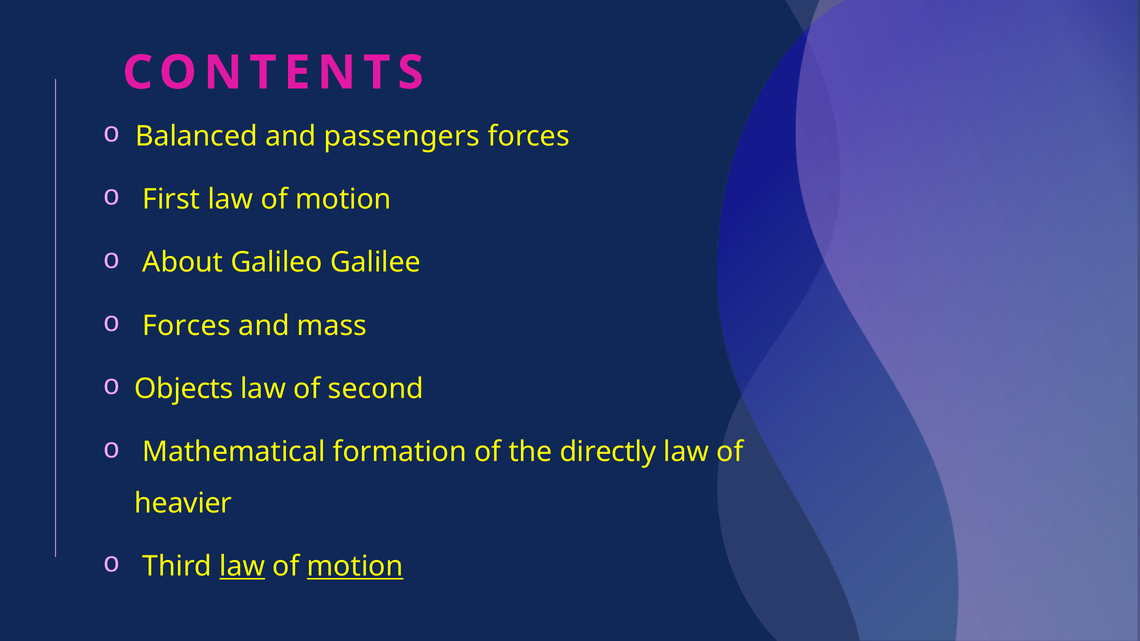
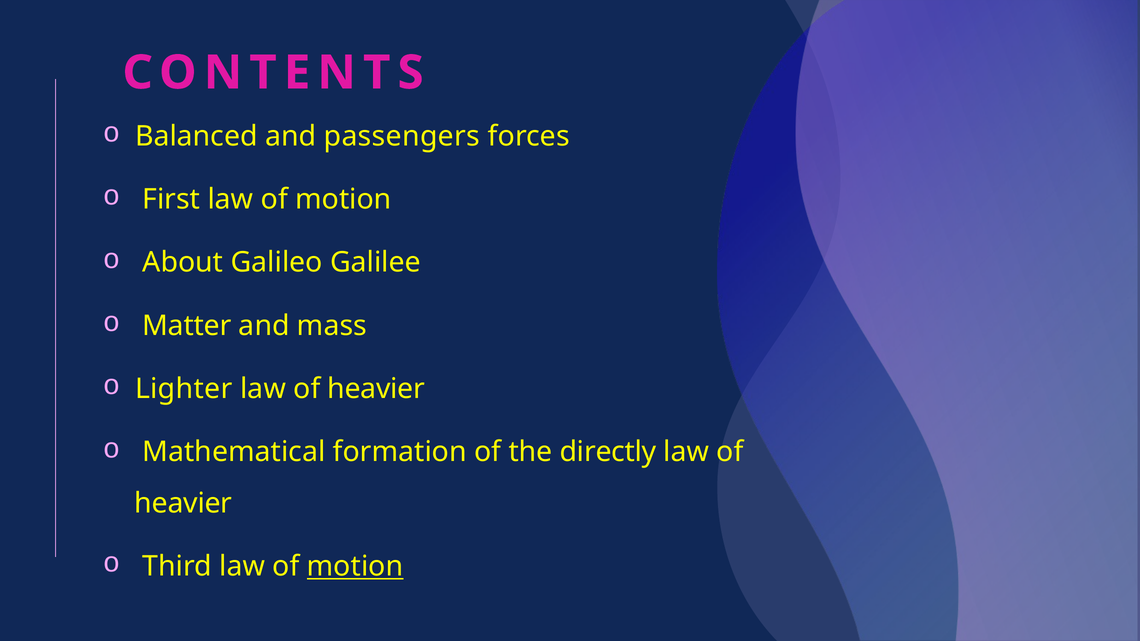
Forces: Forces -> Matter (187, 326)
Objects: Objects -> Lighter (184, 389)
second: second -> heavier (376, 389)
law underline: present -> none (242, 567)
